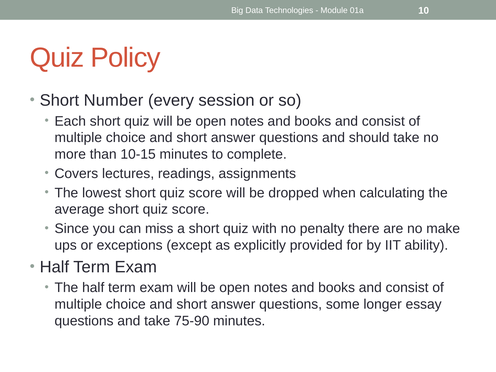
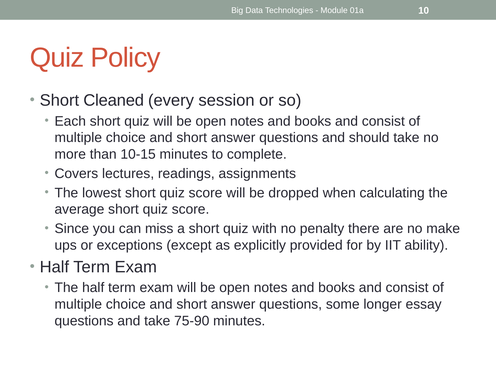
Number: Number -> Cleaned (114, 100)
